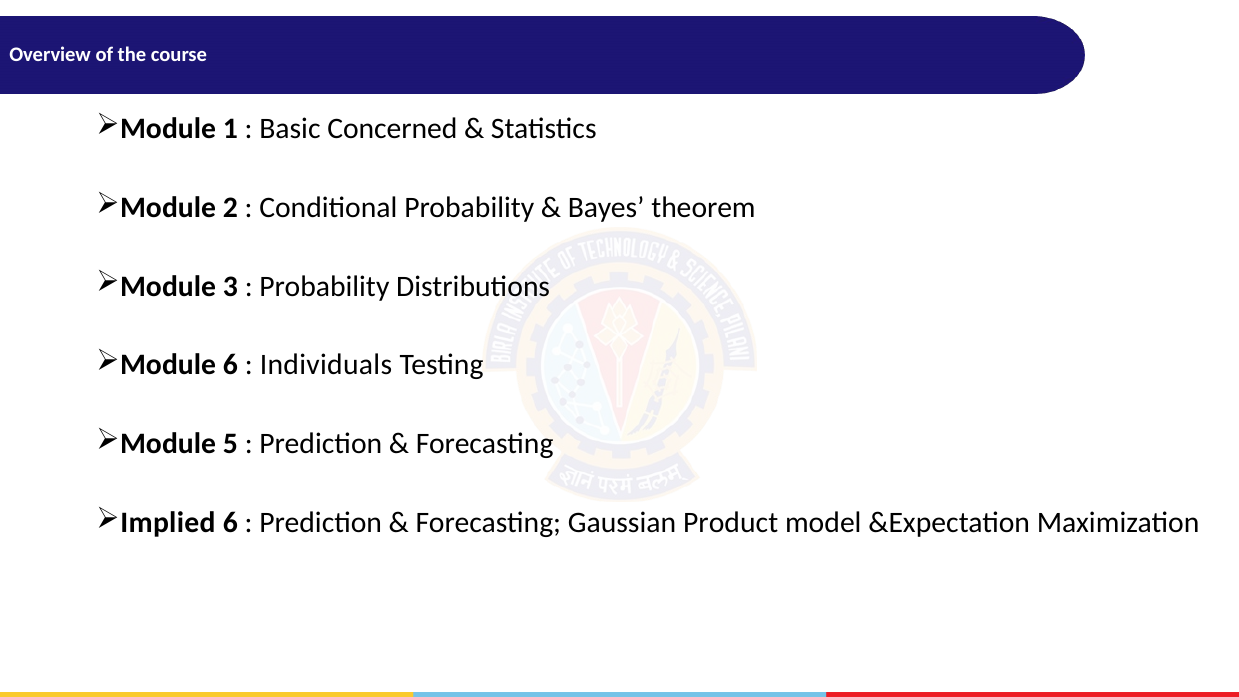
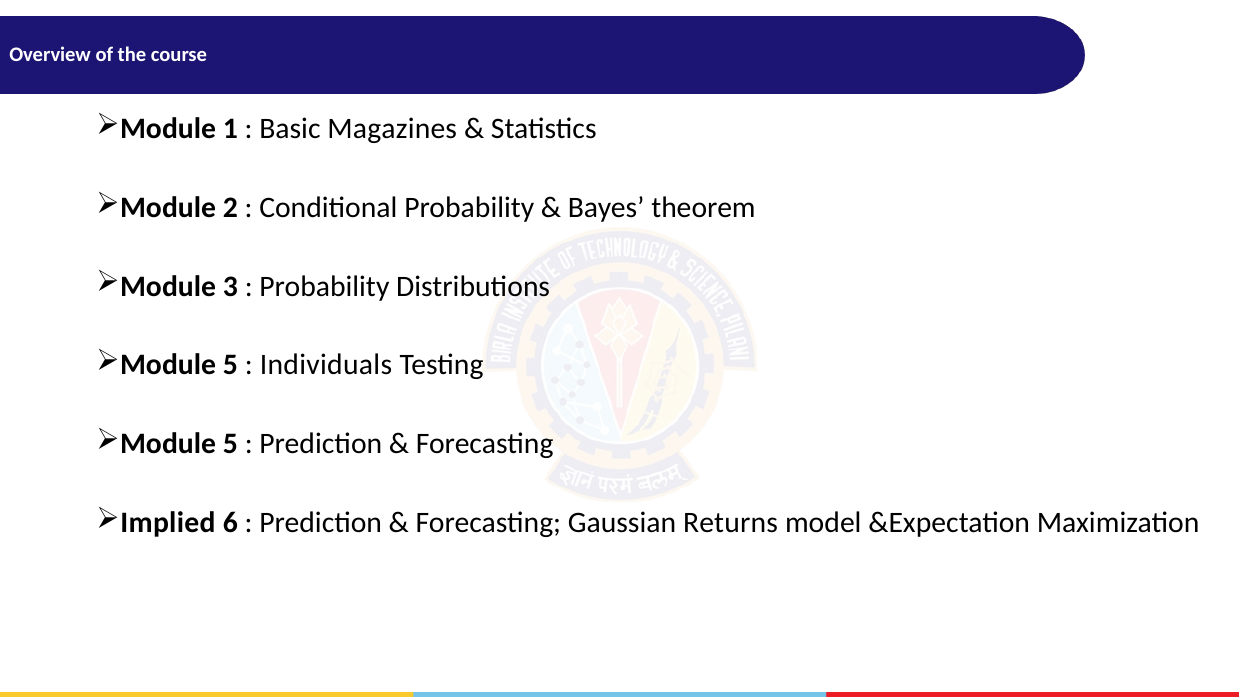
Concerned: Concerned -> Magazines (392, 129)
6: 6 -> 5 (230, 365)
Product: Product -> Returns (731, 523)
